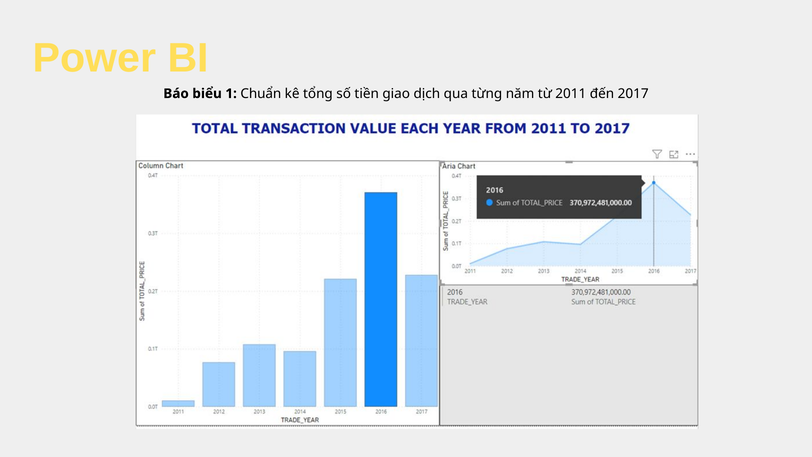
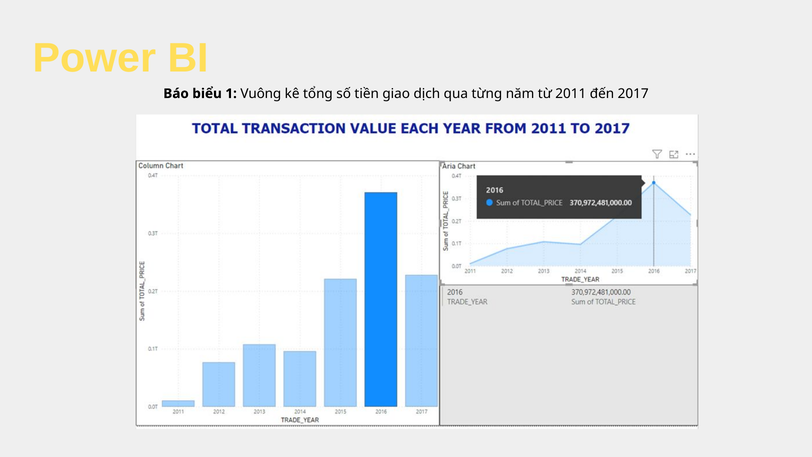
Chuẩn: Chuẩn -> Vuông (261, 94)
